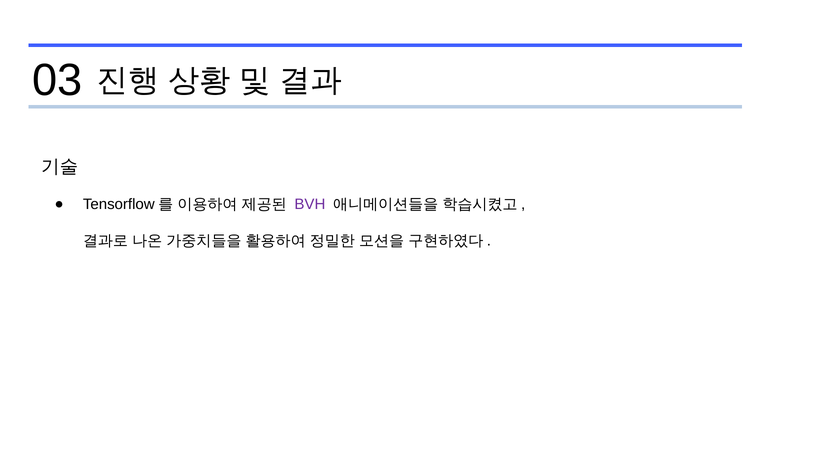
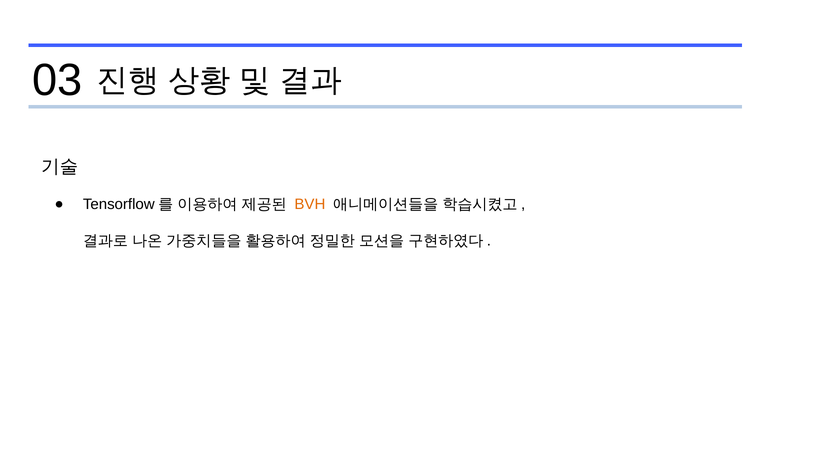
BVH colour: purple -> orange (310, 205)
